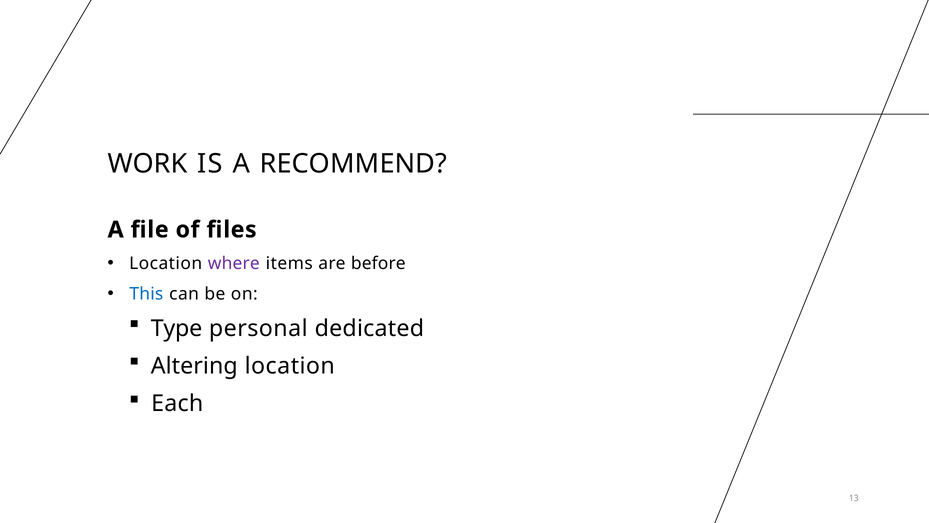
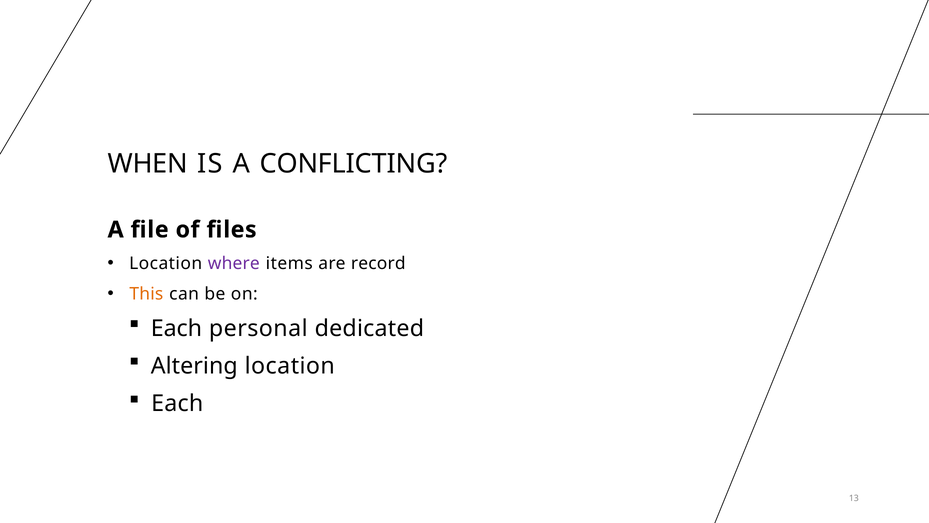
WORK: WORK -> WHEN (148, 164)
RECOMMEND: RECOMMEND -> CONFLICTING (353, 164)
before: before -> record (378, 263)
This colour: blue -> orange (146, 294)
Type: Type -> Each (176, 328)
